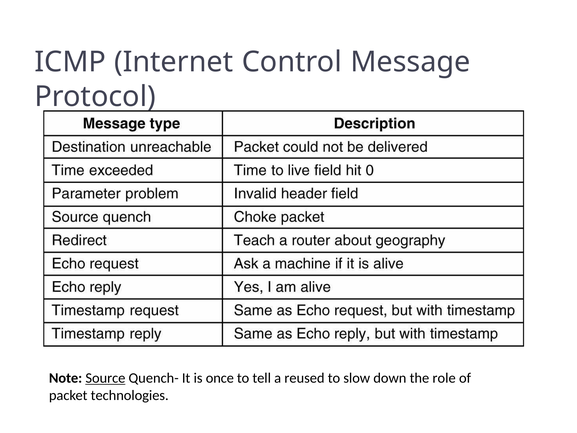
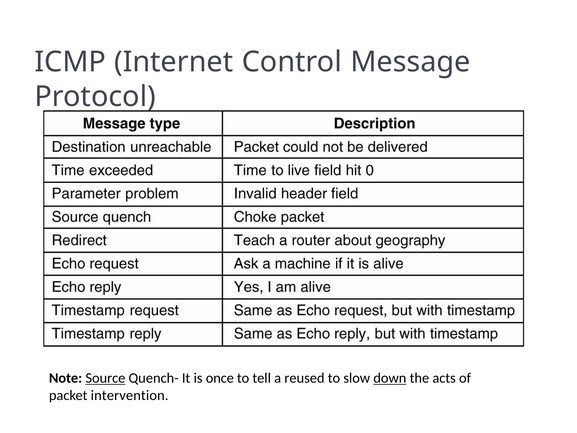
down underline: none -> present (390, 378)
role: role -> acts (444, 378)
technologies: technologies -> intervention (130, 395)
